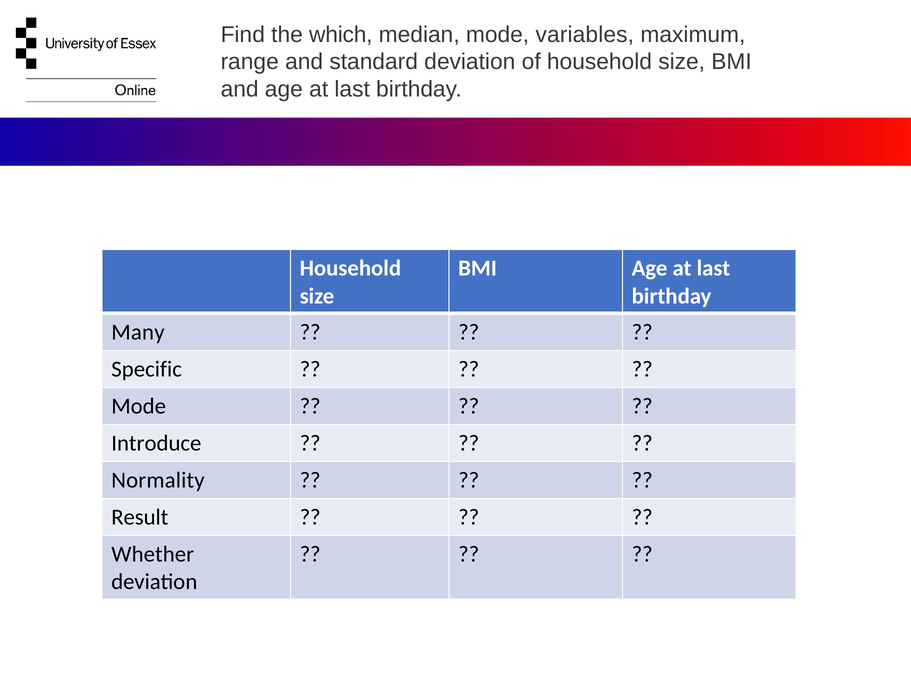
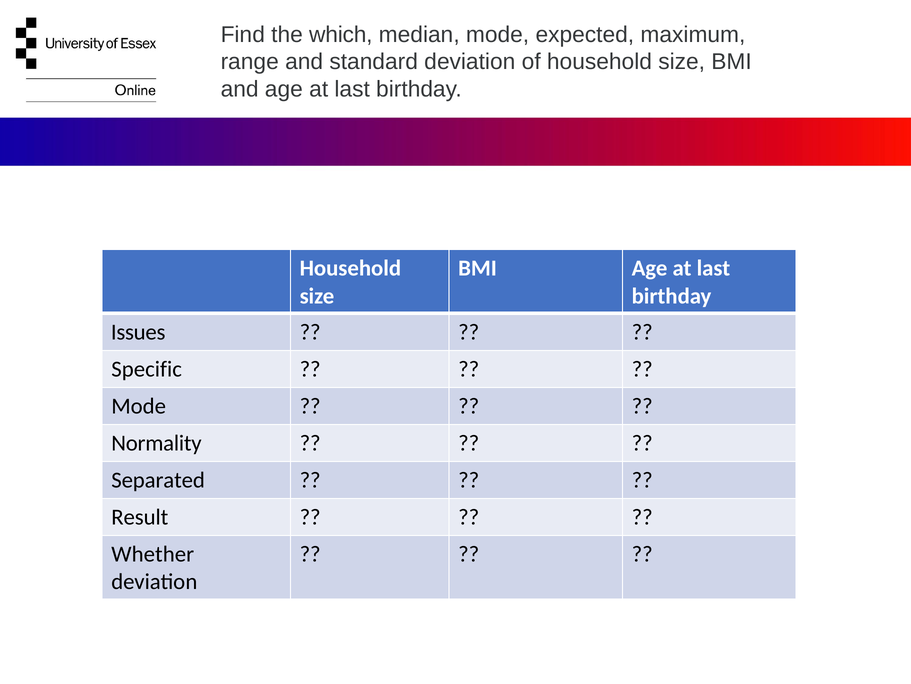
variables: variables -> expected (585, 34)
Many: Many -> Issues (138, 332)
Introduce: Introduce -> Normality (156, 443)
Normality: Normality -> Separated (158, 480)
